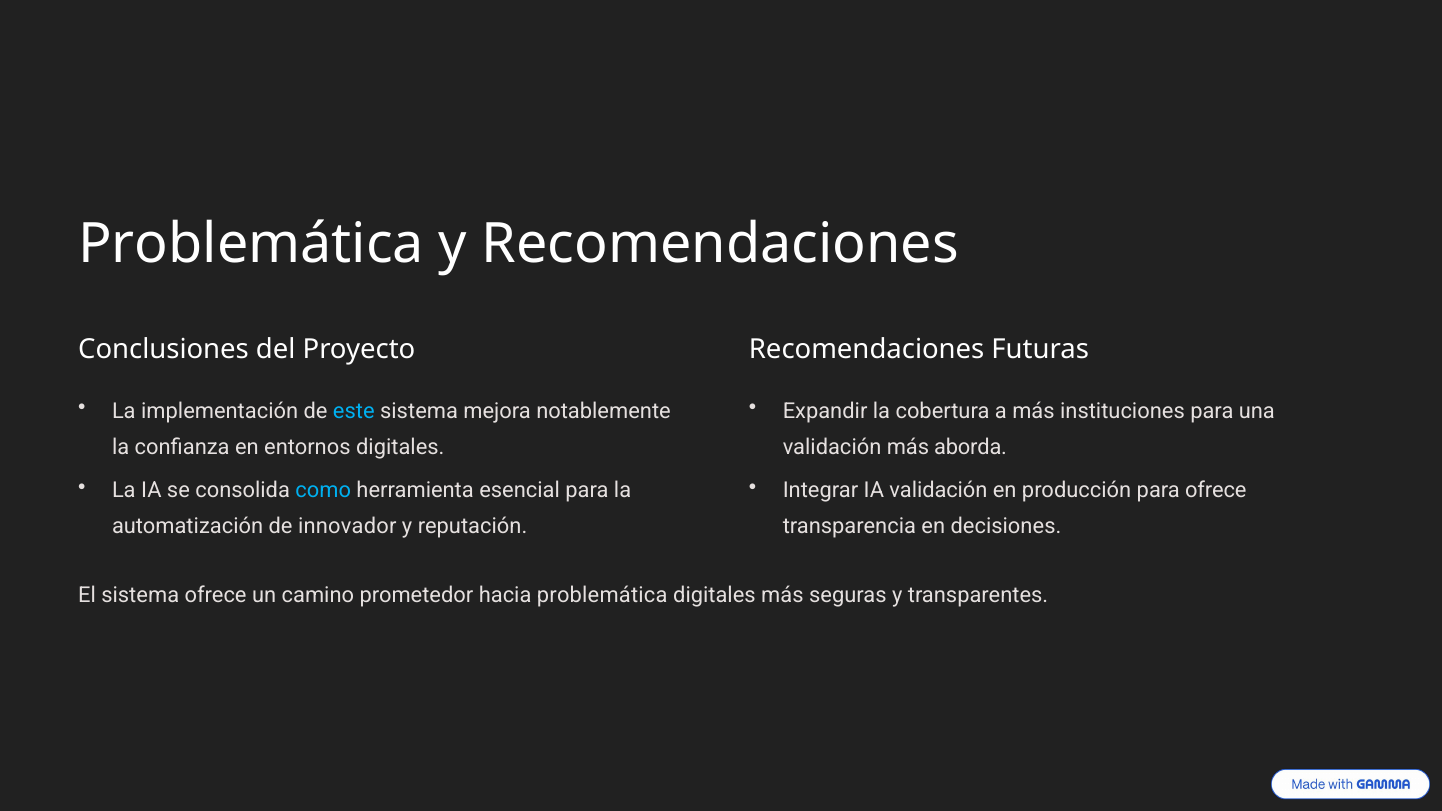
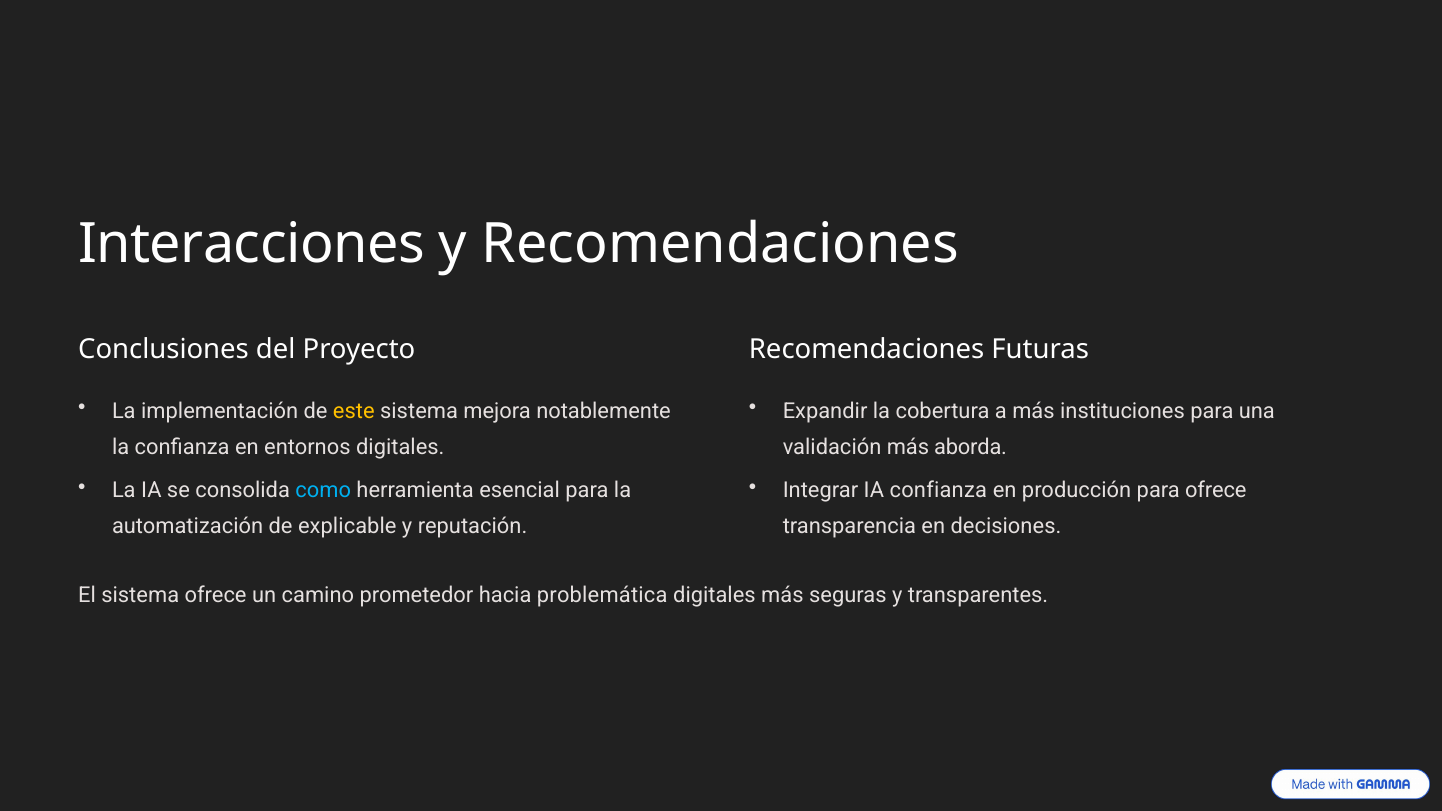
Problemática: Problemática -> Interacciones (251, 244)
este colour: light blue -> yellow (354, 411)
IA validación: validación -> confianza (938, 491)
innovador: innovador -> explicable (347, 526)
